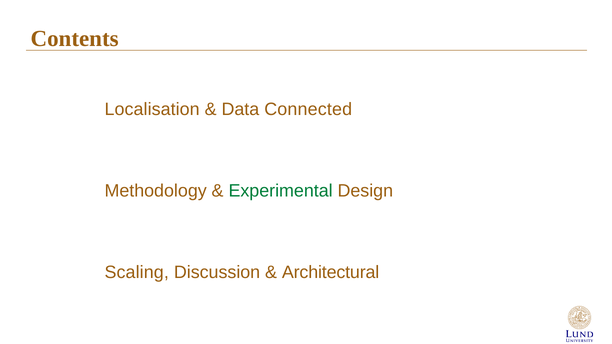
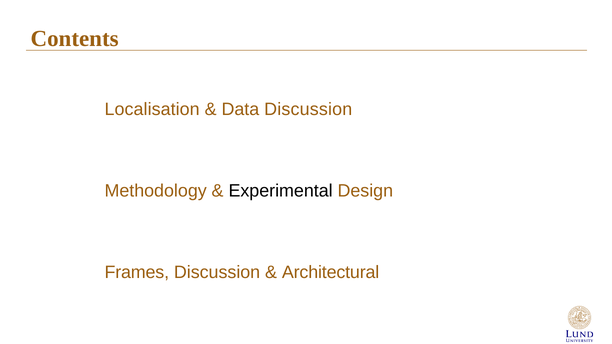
Data Connected: Connected -> Discussion (308, 109)
Experimental colour: green -> black (281, 191)
Scaling: Scaling -> Frames (137, 272)
